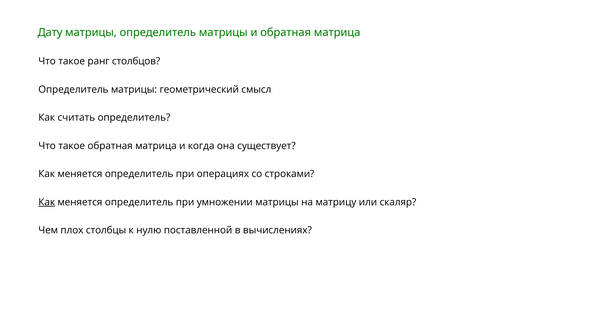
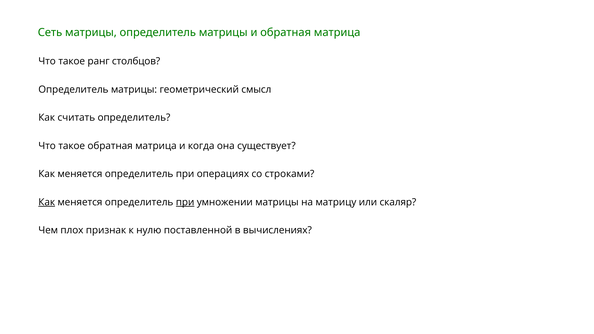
Дату: Дату -> Сеть (50, 33)
при underline: none -> present (185, 202)
столбцы: столбцы -> признак (106, 230)
